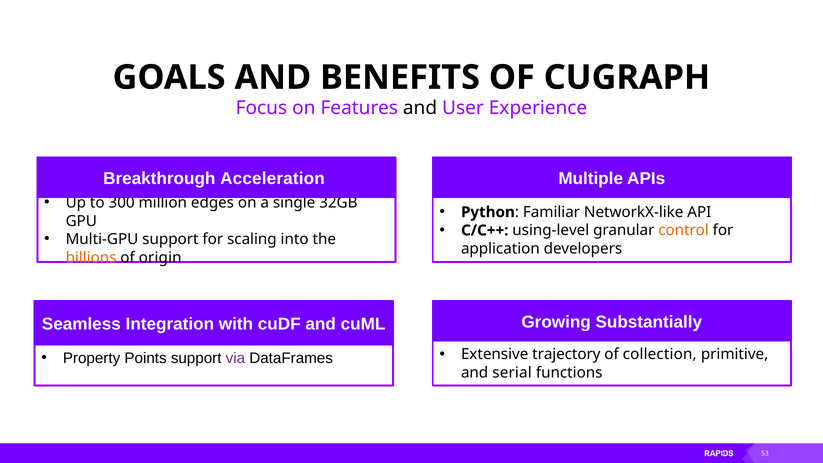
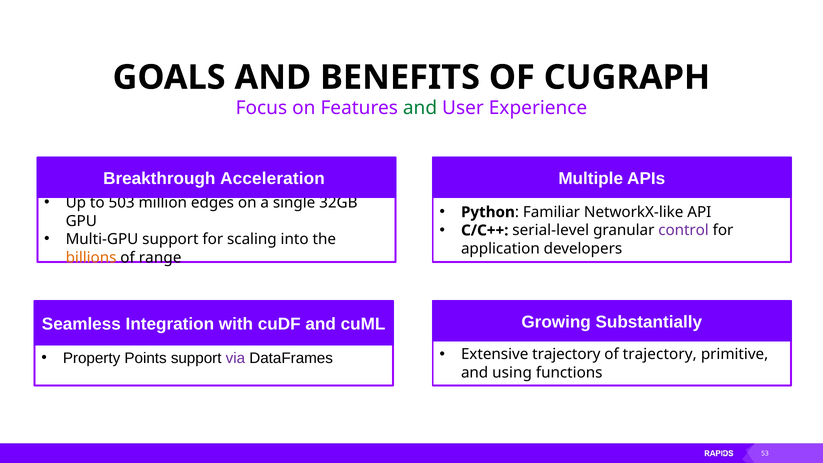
and colour: black -> green (420, 108)
300: 300 -> 503 (122, 203)
using-level: using-level -> serial-level (551, 230)
control colour: orange -> purple (684, 230)
origin: origin -> range (160, 258)
of collection: collection -> trajectory (660, 354)
serial: serial -> using (512, 373)
